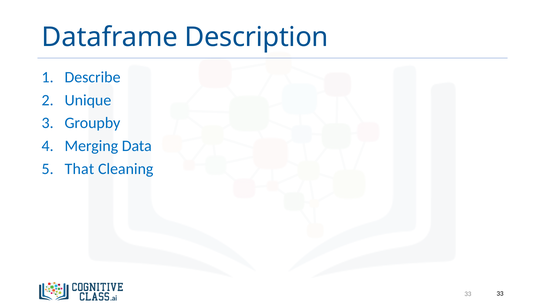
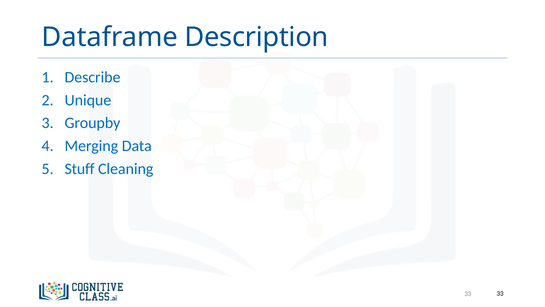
That: That -> Stuff (80, 169)
